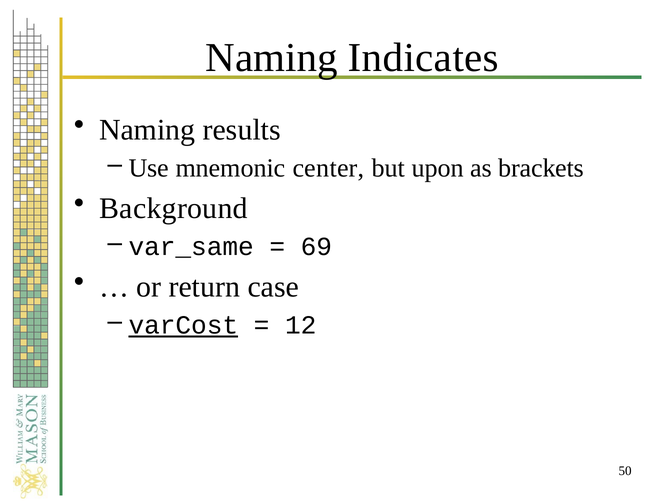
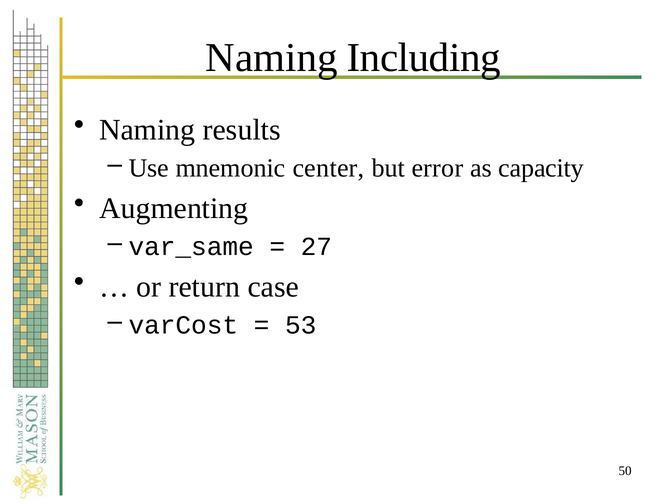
Indicates: Indicates -> Including (424, 58)
upon: upon -> error (437, 168)
brackets: brackets -> capacity (541, 168)
Background: Background -> Augmenting (174, 208)
69: 69 -> 27 (316, 247)
varCost underline: present -> none (183, 325)
12: 12 -> 53 (301, 325)
